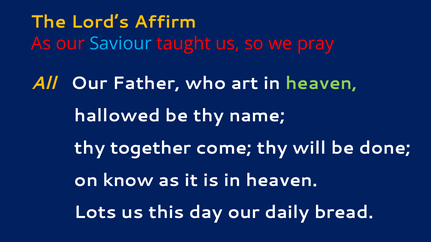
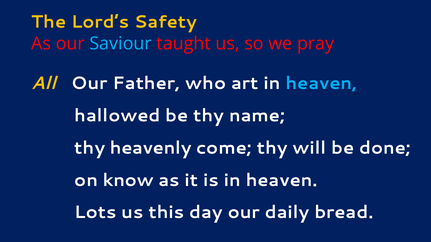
Affirm: Affirm -> Safety (166, 22)
heaven colour: light green -> light blue (321, 83)
together: together -> heavenly (151, 148)
